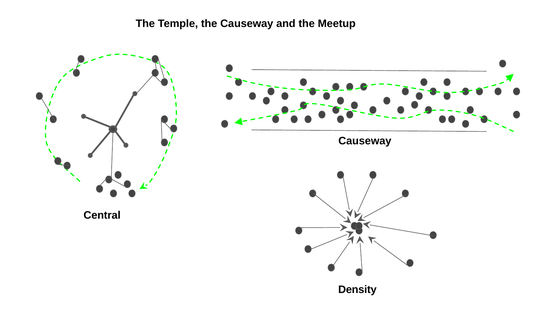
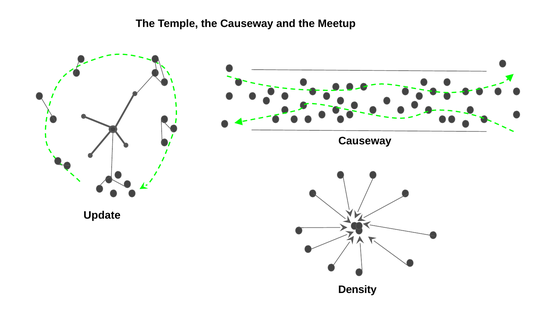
Central: Central -> Update (102, 215)
